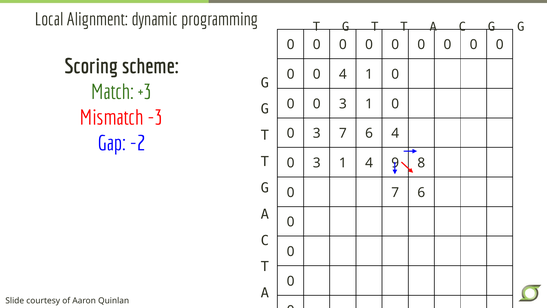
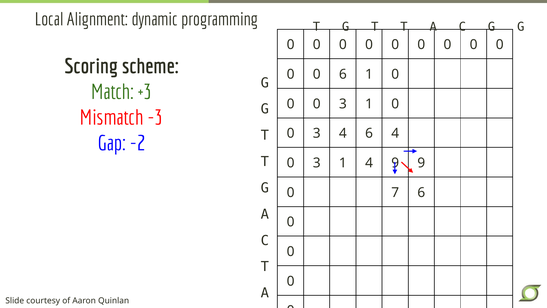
0 4: 4 -> 6 (343, 74)
3 7: 7 -> 4 (343, 133)
8: 8 -> 9 (421, 163)
